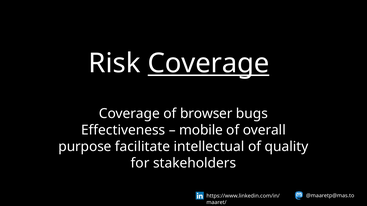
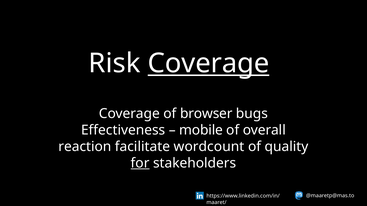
purpose: purpose -> reaction (85, 147)
intellectual: intellectual -> wordcount (209, 147)
for underline: none -> present (140, 163)
